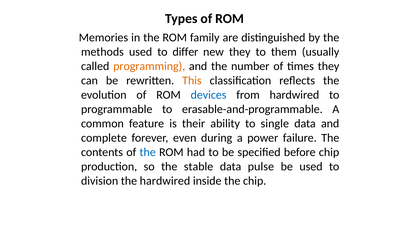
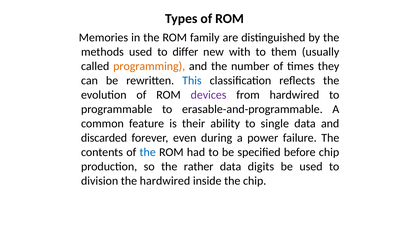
new they: they -> with (240, 52)
This colour: orange -> blue (192, 81)
devices colour: blue -> purple (209, 95)
complete: complete -> discarded (104, 138)
stable: stable -> rather (199, 167)
pulse: pulse -> digits (261, 167)
